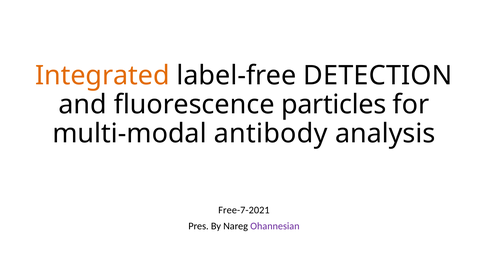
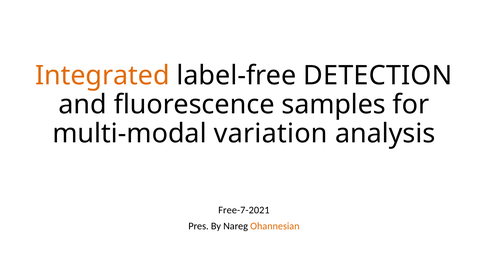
particles: particles -> samples (334, 104)
antibody: antibody -> variation (271, 134)
Ohannesian colour: purple -> orange (275, 226)
